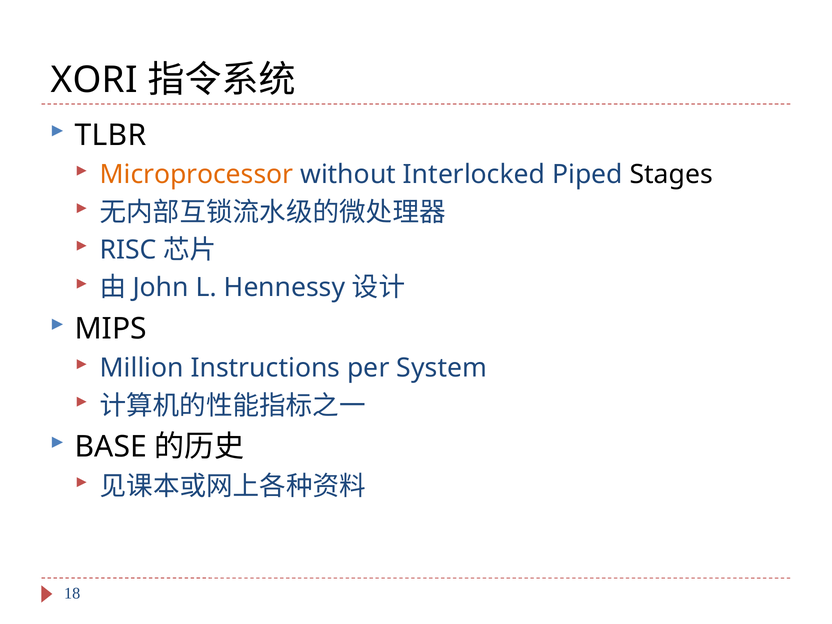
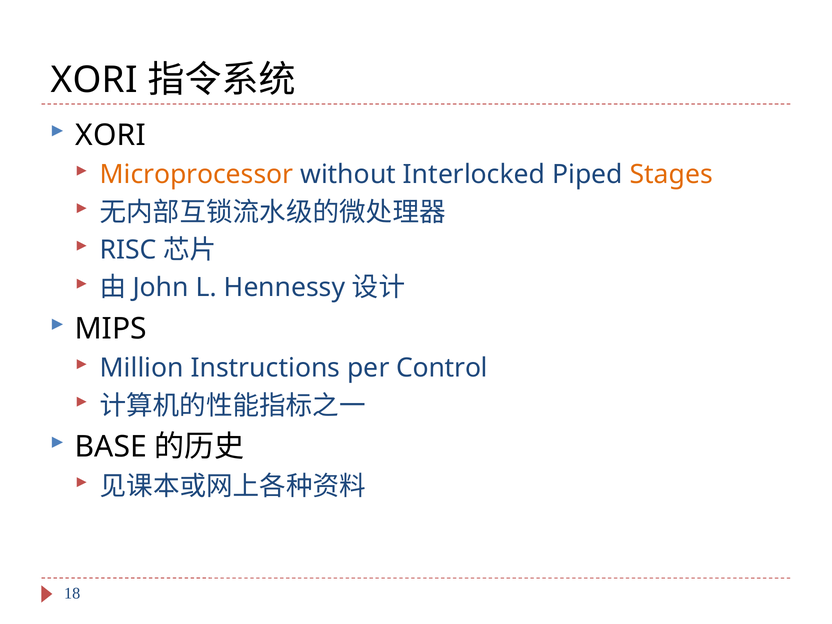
TLBR: TLBR -> XORI (111, 135)
Stages colour: black -> orange (671, 175)
System: System -> Control (442, 368)
